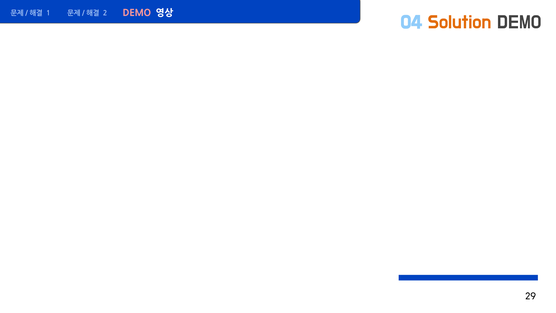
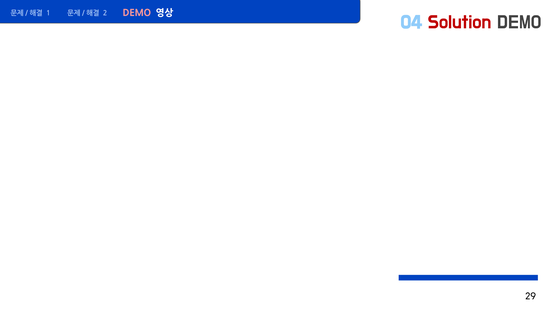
Solution colour: orange -> red (460, 22)
